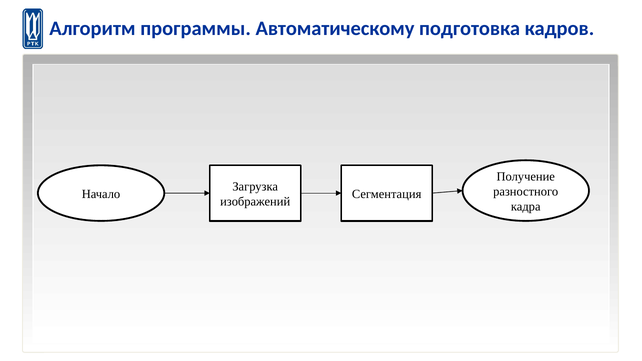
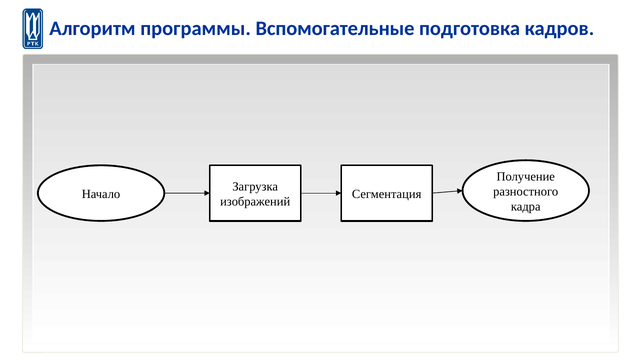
Автоматическому: Автоматическому -> Вспомогательные (335, 29)
